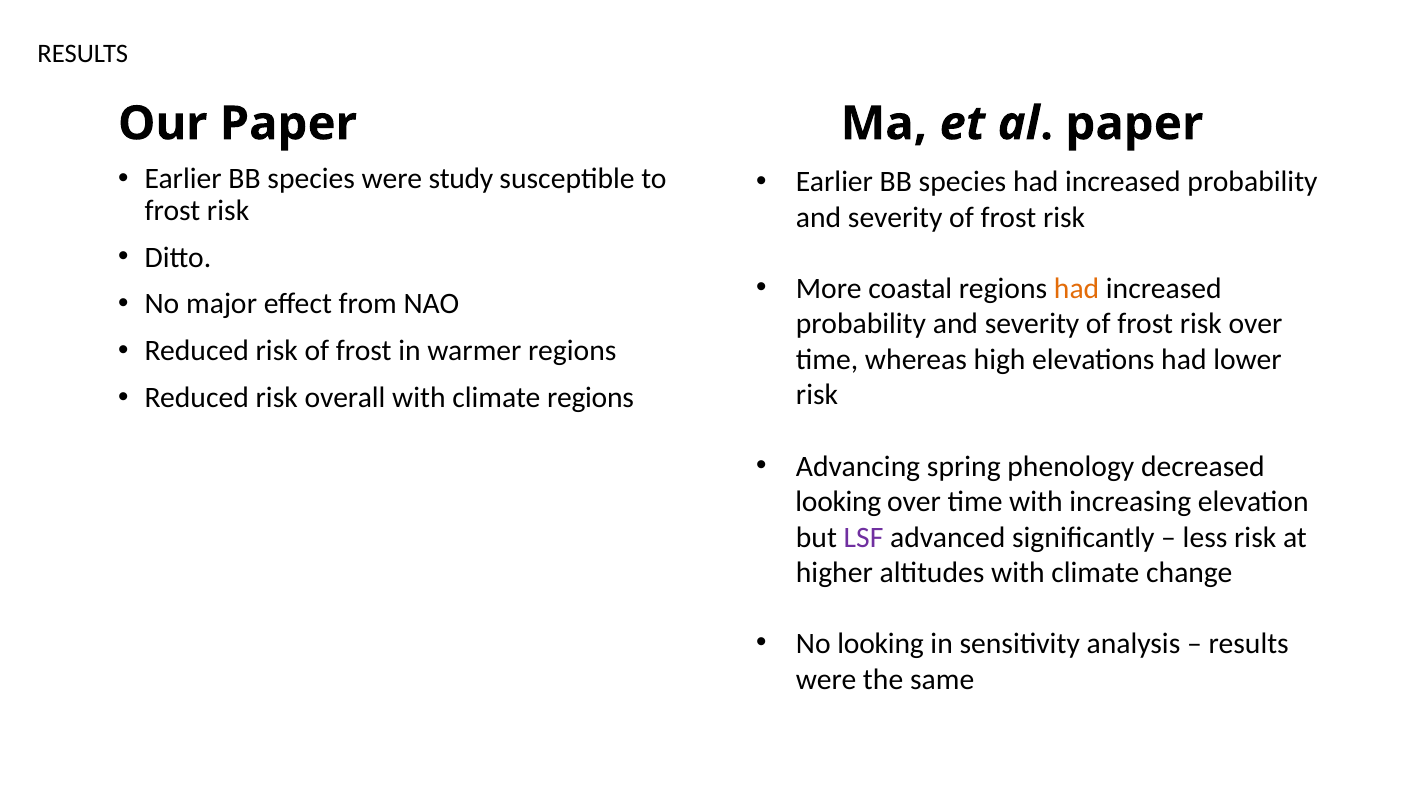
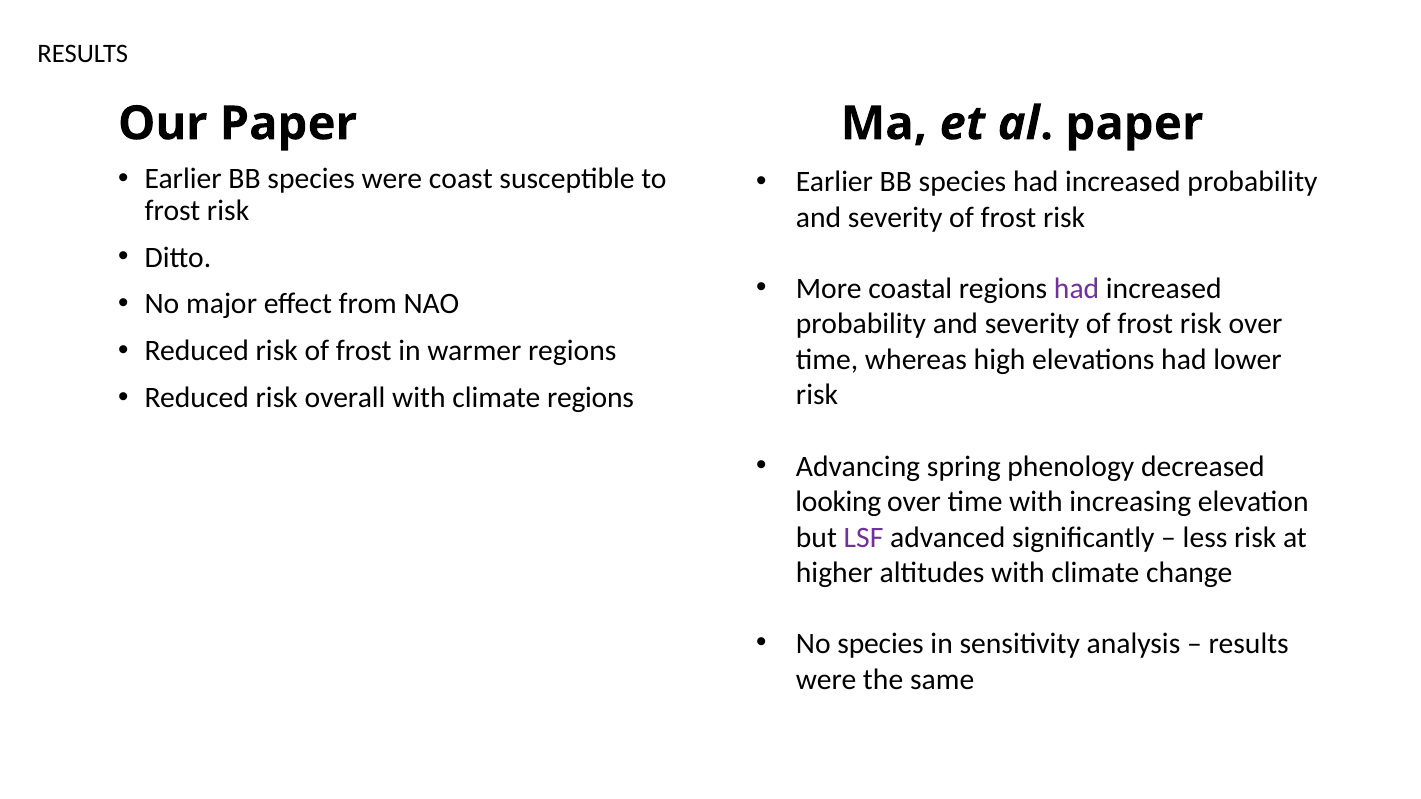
study: study -> coast (461, 179)
had colour: orange -> purple (1077, 289)
No looking: looking -> species (881, 644)
